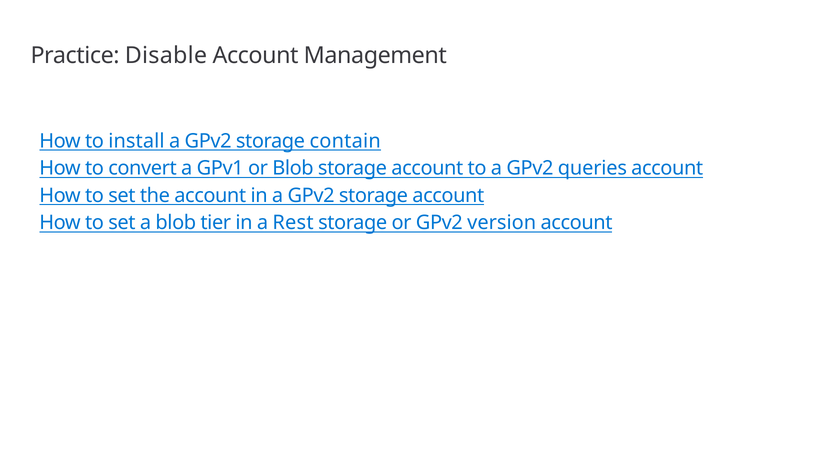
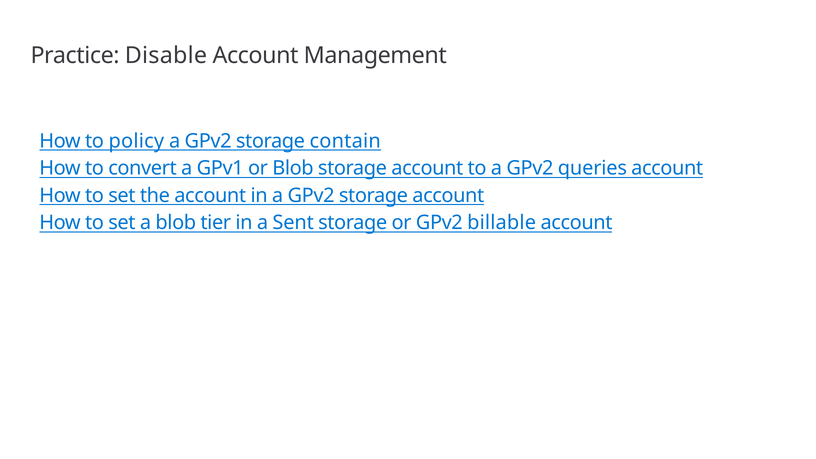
install: install -> policy (136, 141)
Rest: Rest -> Sent (293, 223)
version: version -> billable (502, 223)
